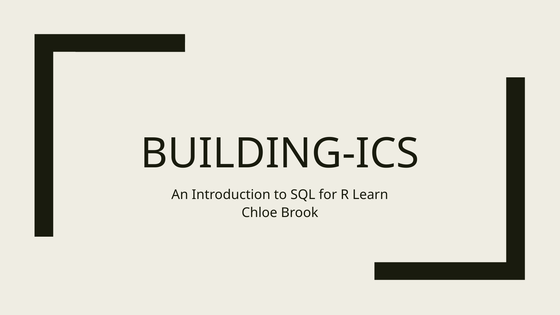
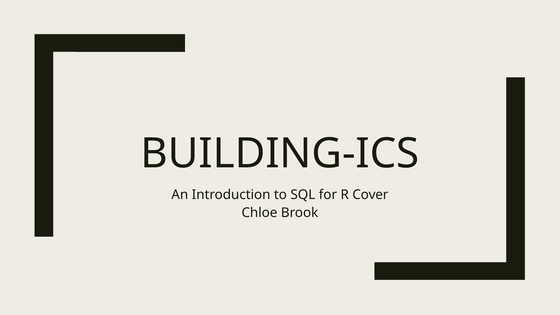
Learn: Learn -> Cover (370, 195)
